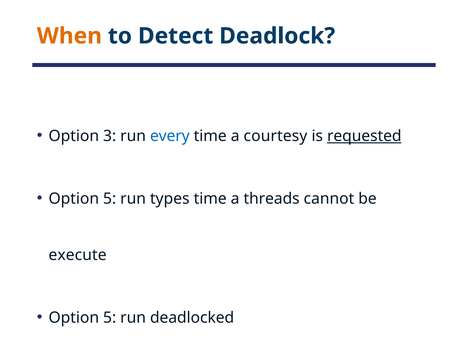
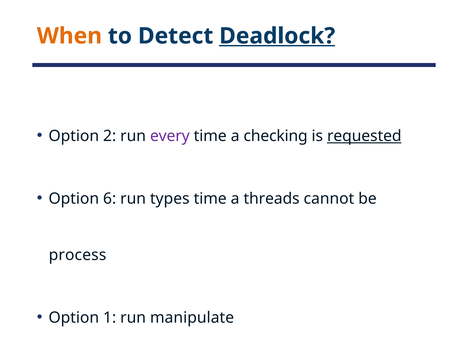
Deadlock underline: none -> present (277, 36)
3: 3 -> 2 (110, 136)
every colour: blue -> purple (170, 136)
courtesy: courtesy -> checking (276, 136)
5: 5 -> 6 (110, 199)
execute: execute -> process (78, 255)
5: 5 -> 1 (110, 318)
deadlocked: deadlocked -> manipulate (192, 318)
